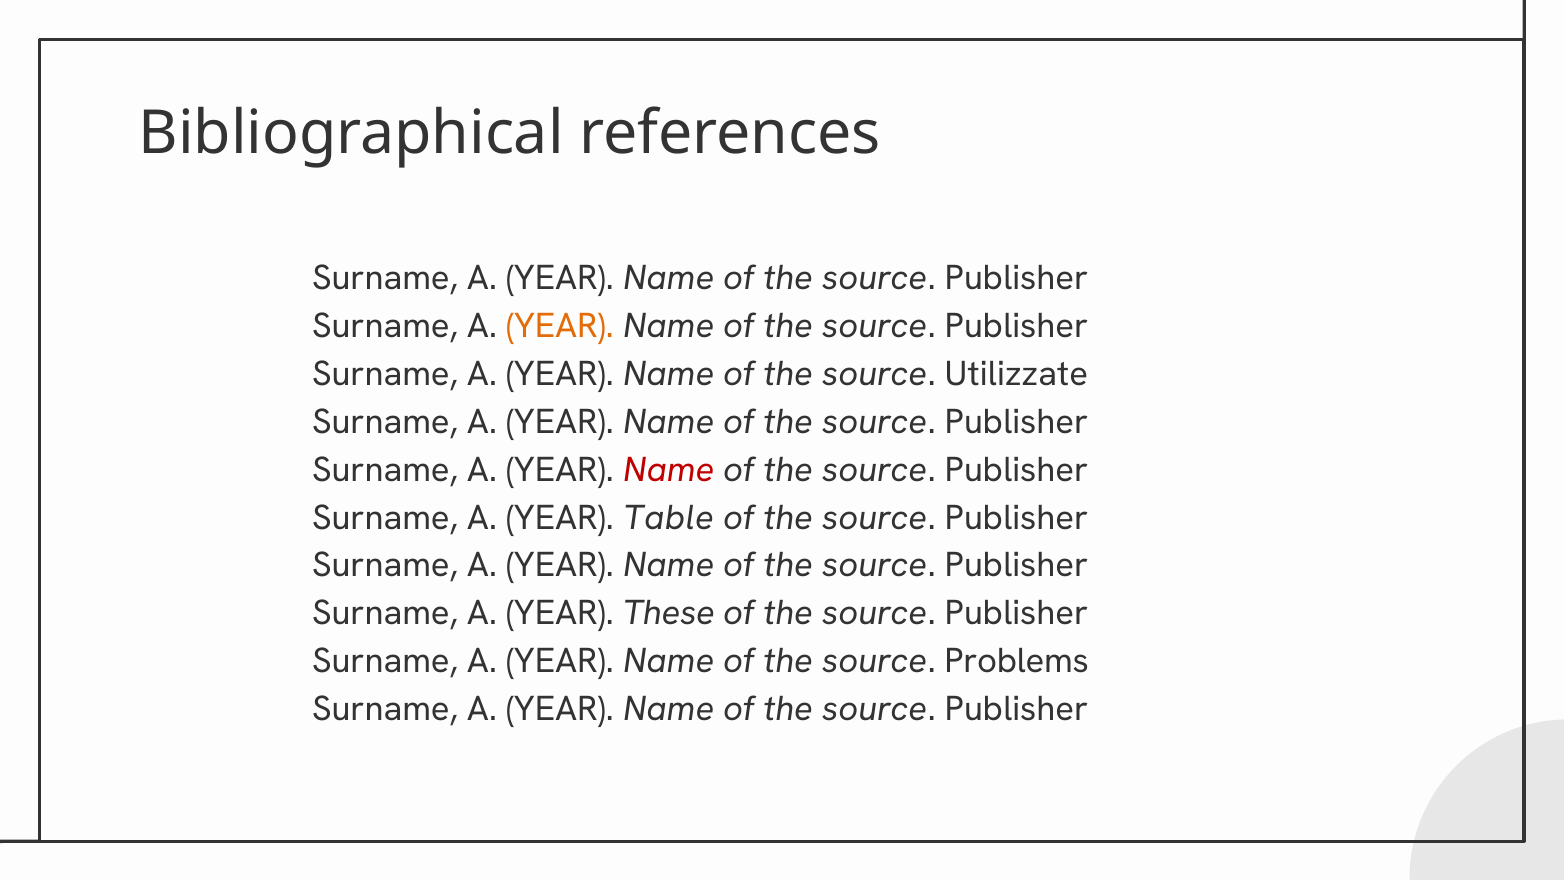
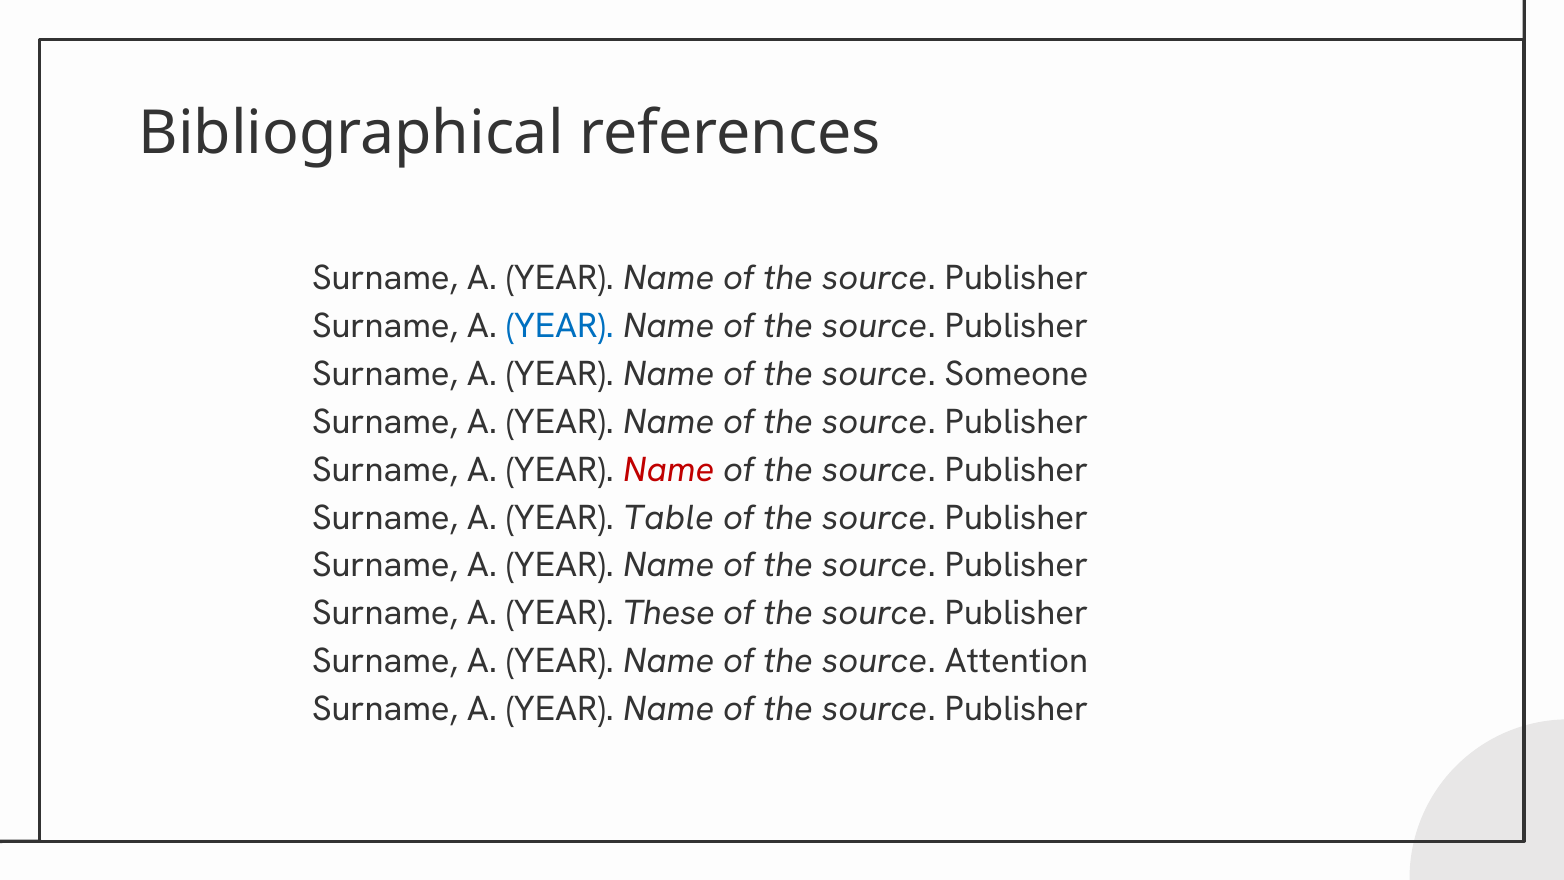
YEAR colour: orange -> blue (560, 326)
Utilizzate: Utilizzate -> Someone (1017, 374)
Problems: Problems -> Attention (1016, 661)
